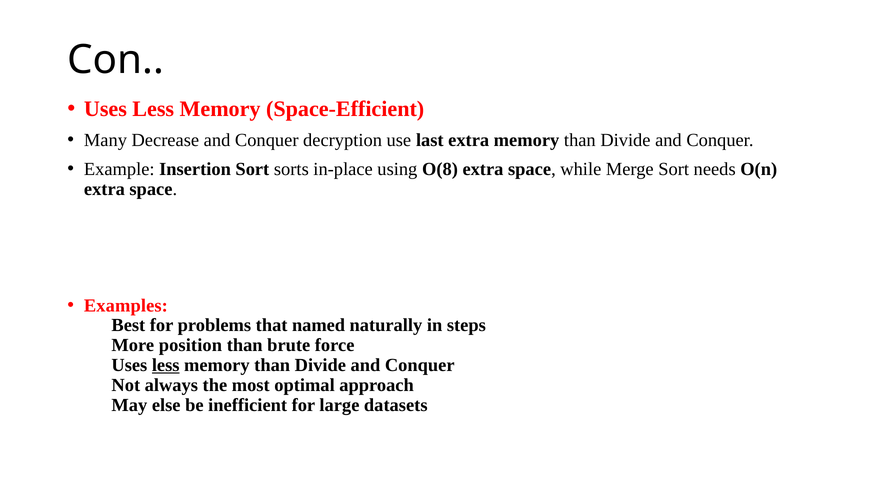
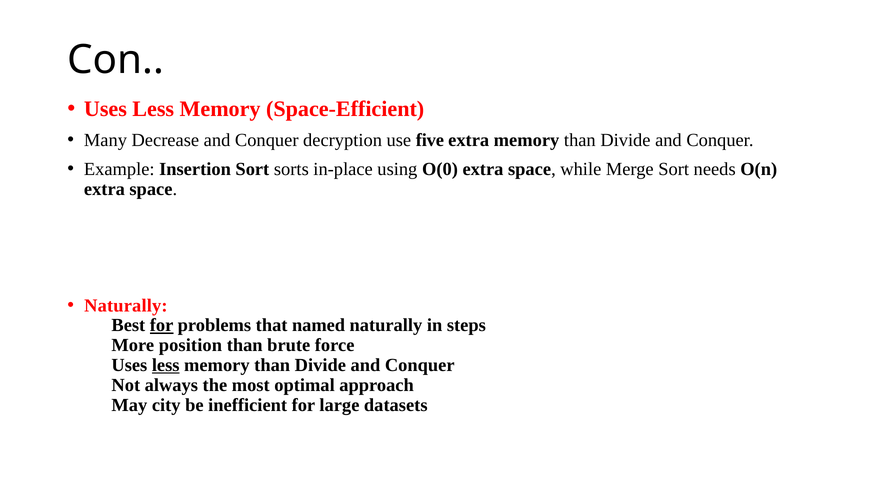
last: last -> five (430, 140)
O(8: O(8 -> O(0 (440, 169)
Examples: Examples -> Naturally (126, 306)
for underline: none -> present (162, 325)
else: else -> city (166, 405)
